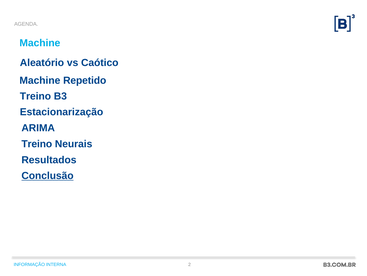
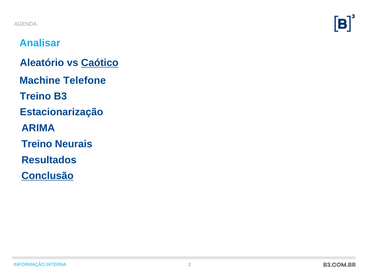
Machine: Machine -> Analisar (40, 43)
Caótico underline: none -> present (100, 63)
Repetido: Repetido -> Telefone (85, 80)
